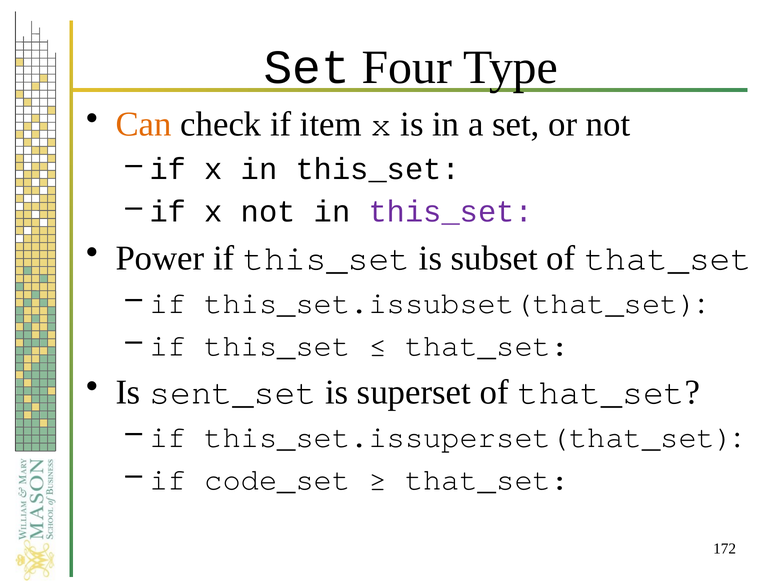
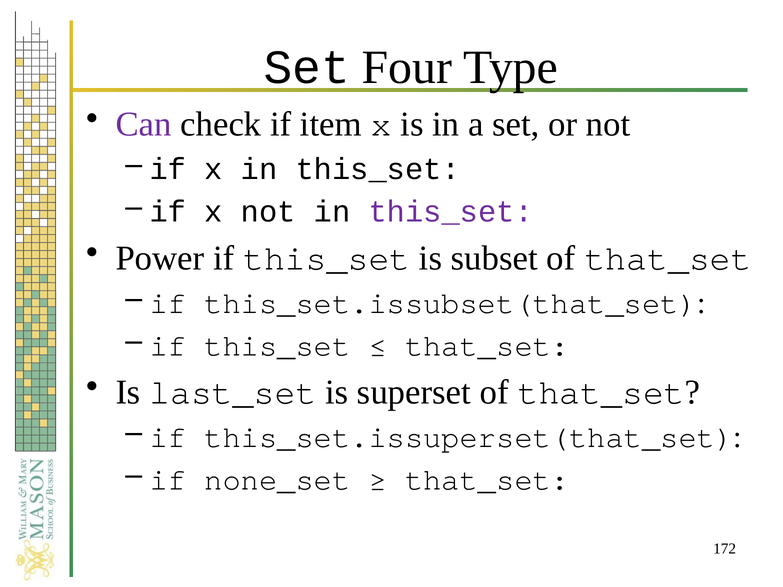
Can colour: orange -> purple (144, 124)
sent_set: sent_set -> last_set (233, 392)
code_set: code_set -> none_set (277, 480)
